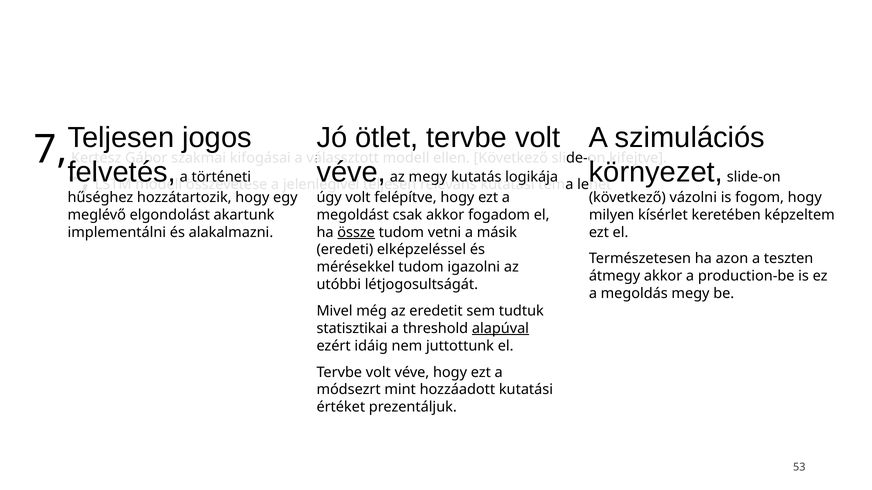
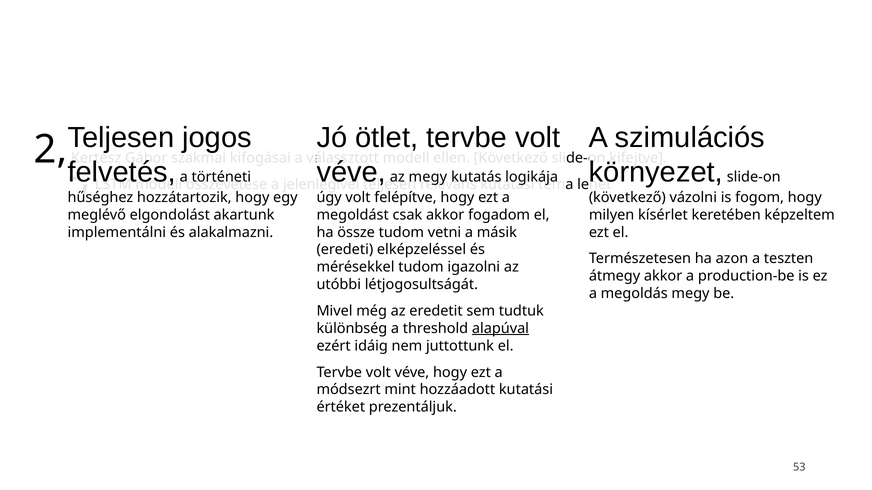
7: 7 -> 2 (51, 150)
össze underline: present -> none (356, 232)
statisztikai: statisztikai -> különbség (352, 329)
